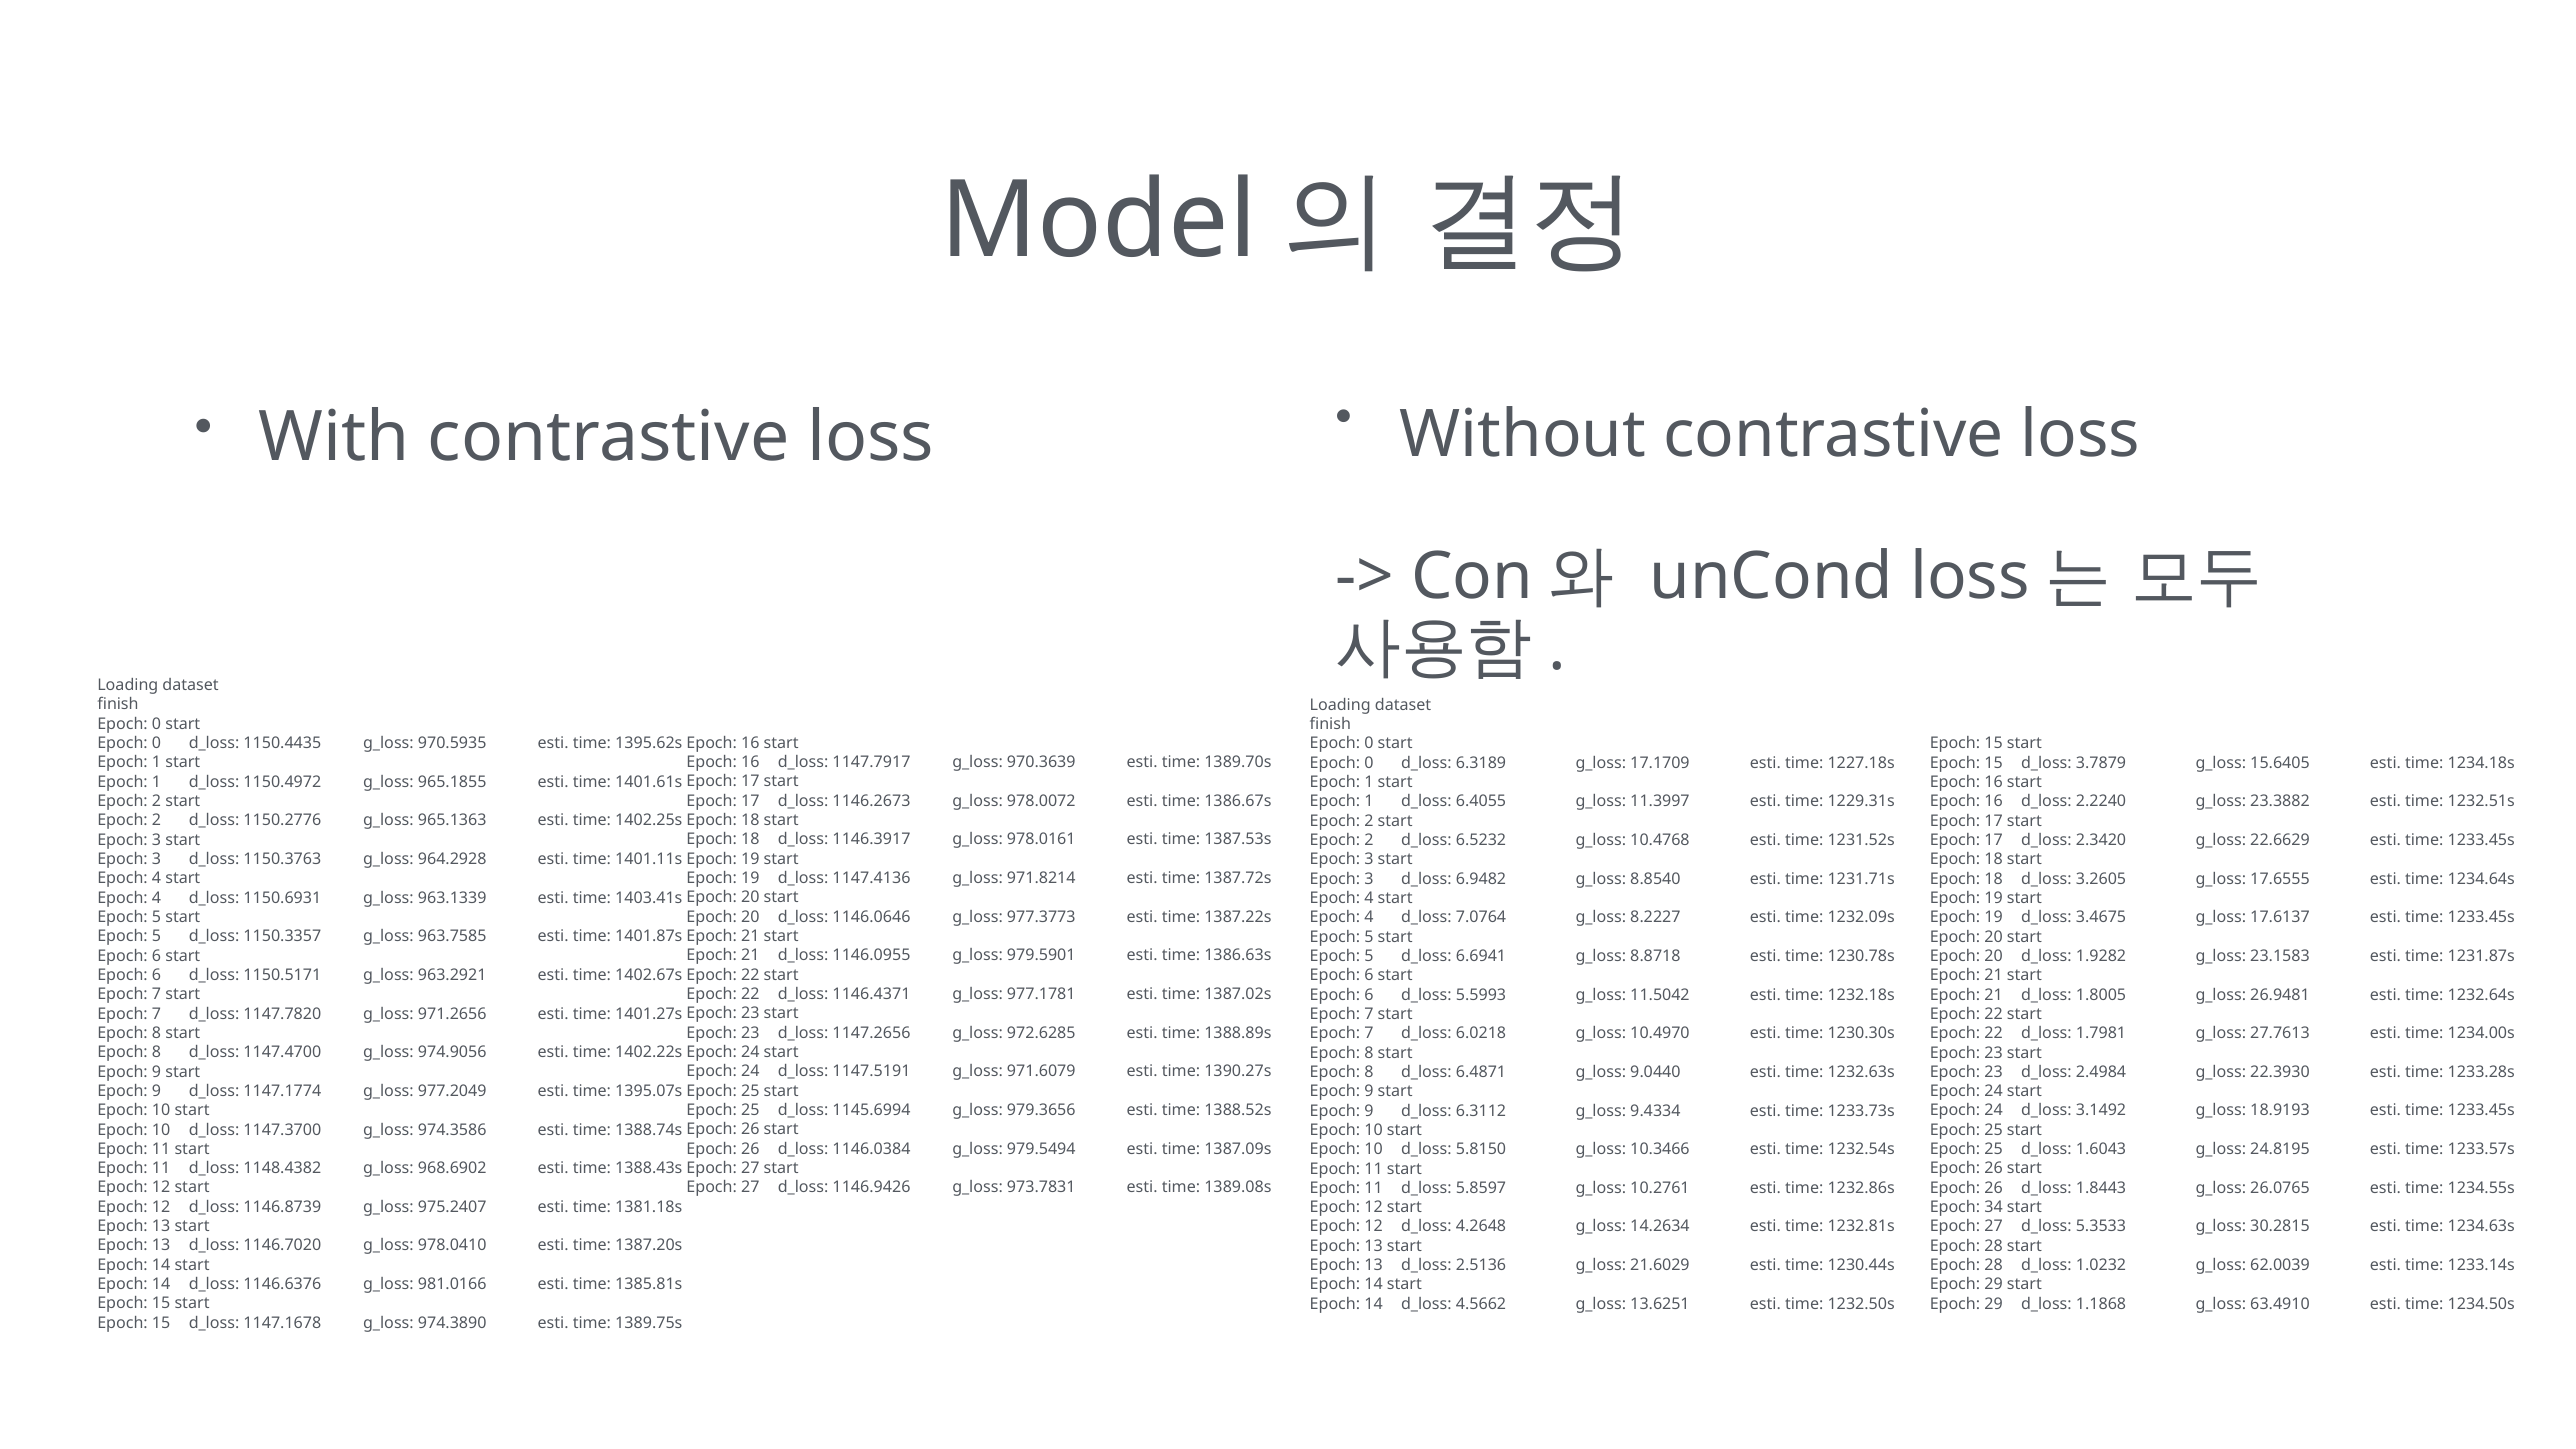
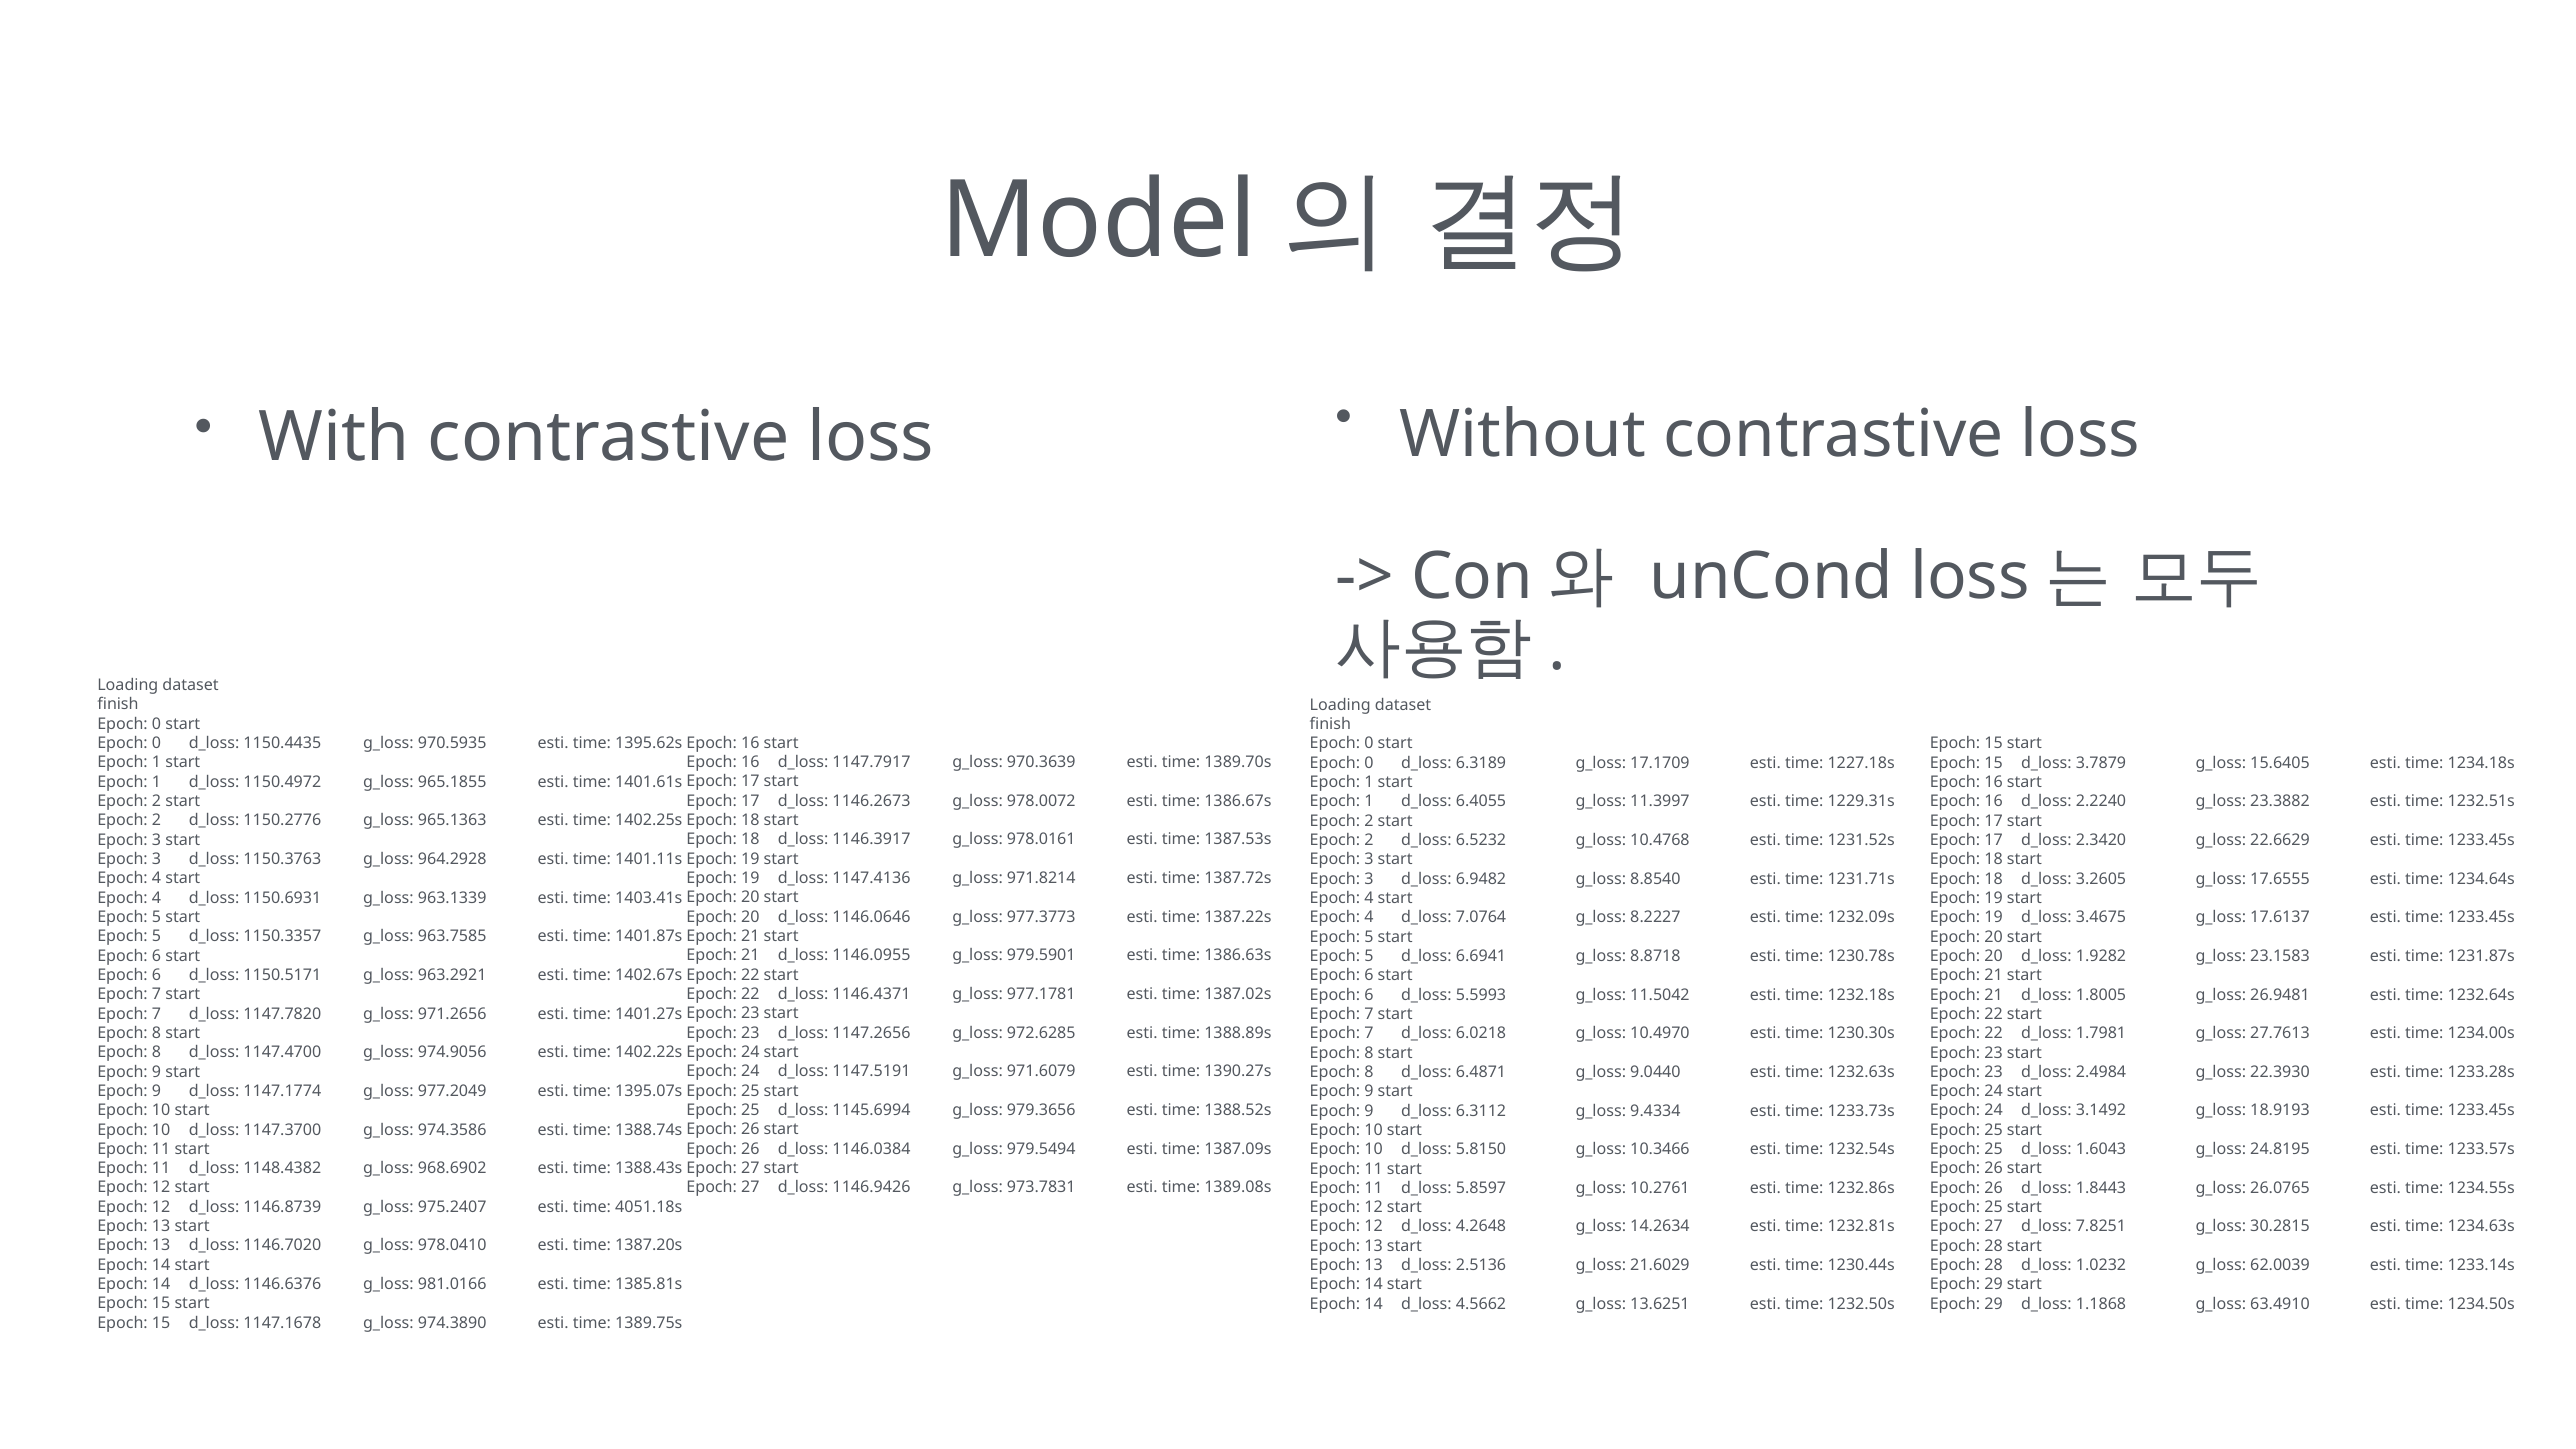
1381.18s: 1381.18s -> 4051.18s (649, 1207)
34: 34 -> 25 (1994, 1207)
5.3533: 5.3533 -> 7.8251 (2101, 1227)
